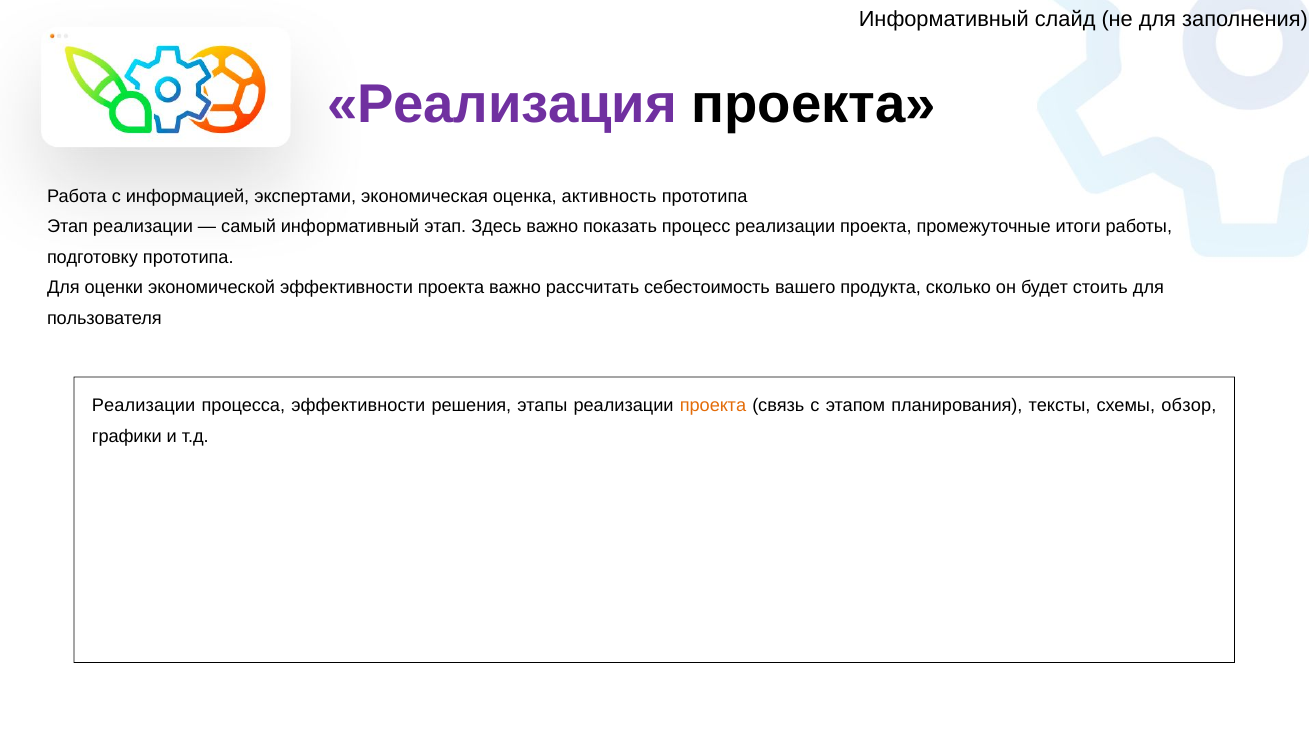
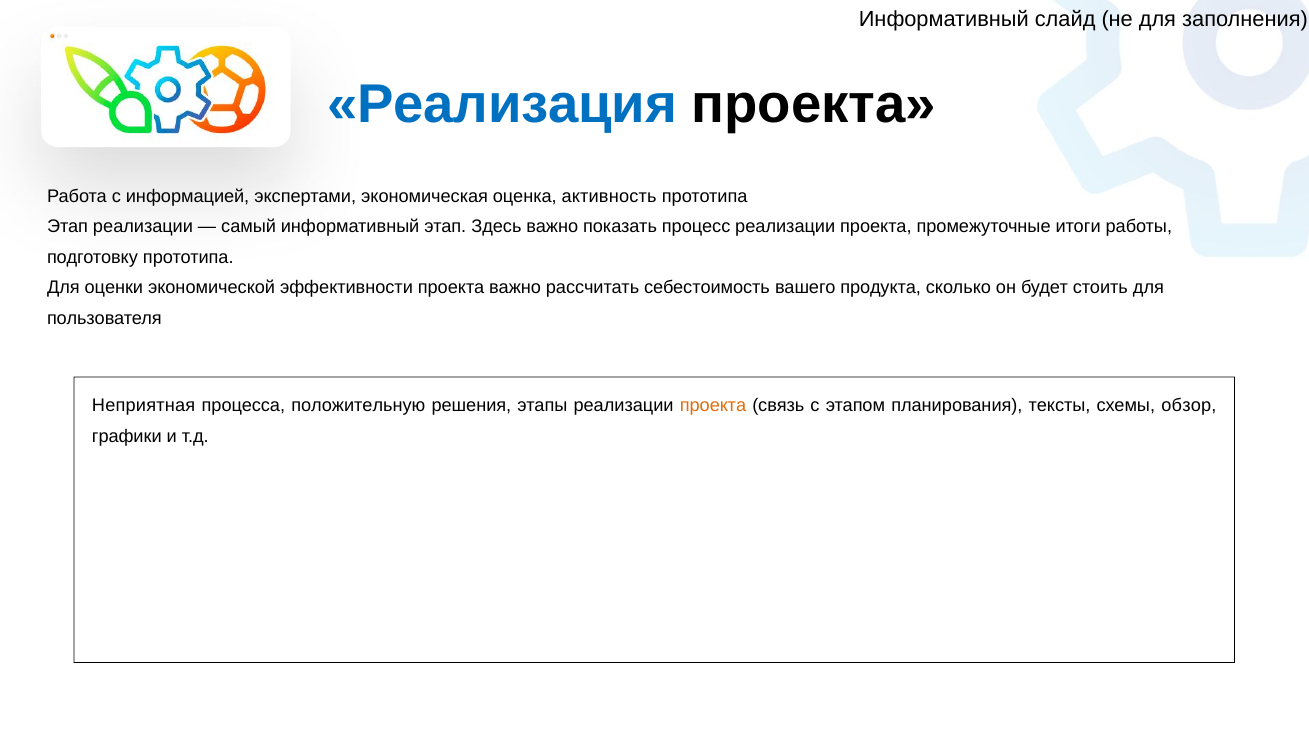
Реализация colour: purple -> blue (502, 104)
Реализации: Реализации -> Неприятная (144, 406)
процесса эффективности: эффективности -> положительную (358, 406)
